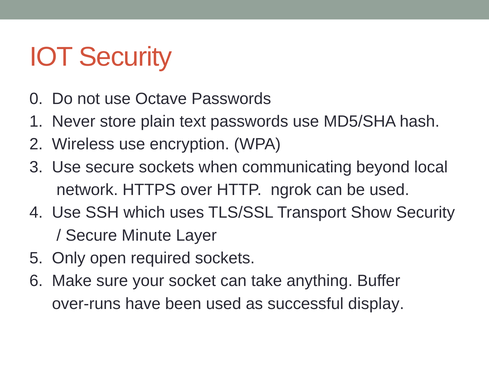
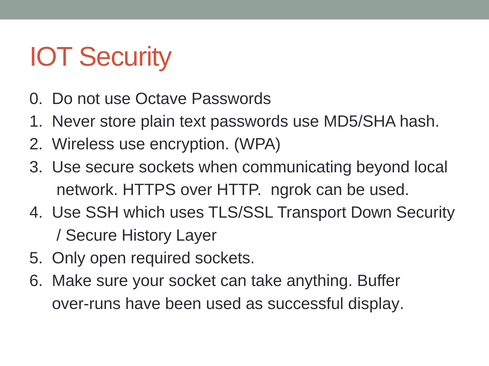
Show: Show -> Down (371, 213)
Minute: Minute -> History (147, 236)
